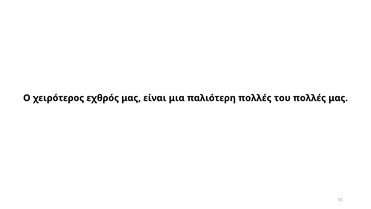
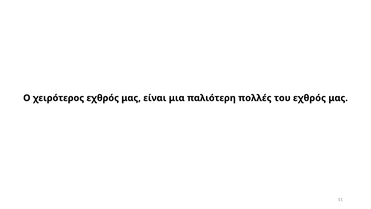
του πολλές: πολλές -> εχθρός (309, 98)
